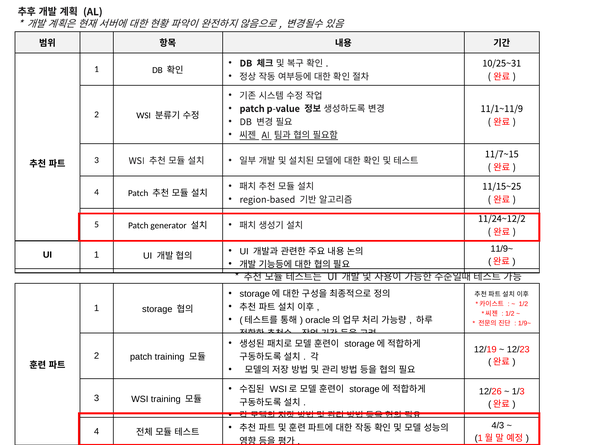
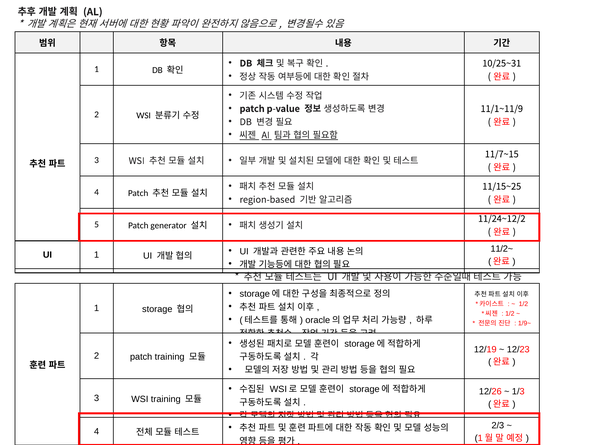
11/9~: 11/9~ -> 11/2~ (502, 249)
4/3: 4/3 -> 2/3 (498, 425)
